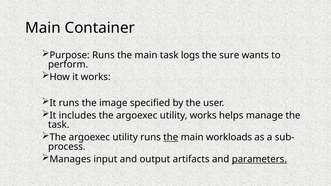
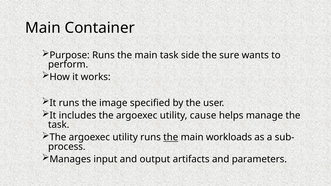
logs: logs -> side (190, 55)
utility works: works -> cause (203, 116)
parameters underline: present -> none (259, 159)
